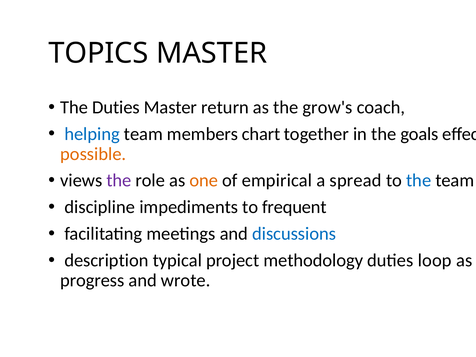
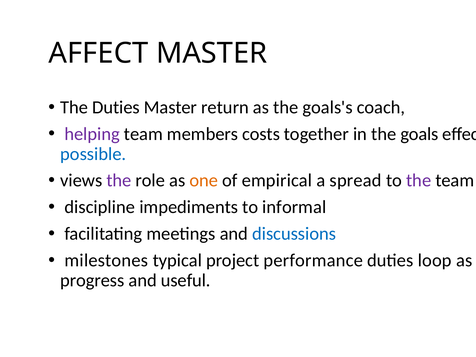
TOPICS: TOPICS -> AFFECT (98, 53)
grow's: grow's -> goals's (328, 107)
helping colour: blue -> purple (92, 134)
chart: chart -> costs (261, 134)
possible colour: orange -> blue (93, 154)
the colour: blue -> purple (419, 181)
frequent: frequent -> informal (294, 207)
description: description -> milestones (106, 260)
methodology: methodology -> performance (313, 260)
wrote: wrote -> useful (186, 280)
